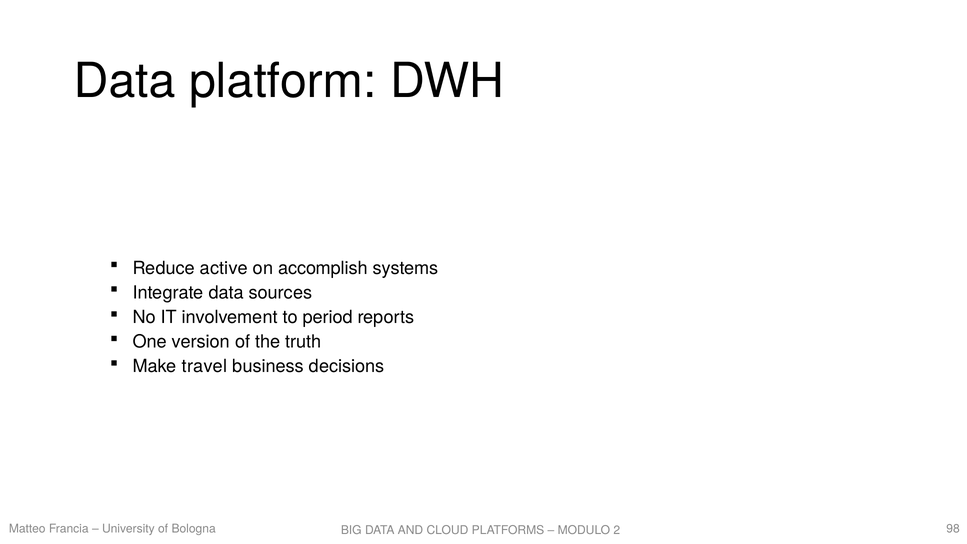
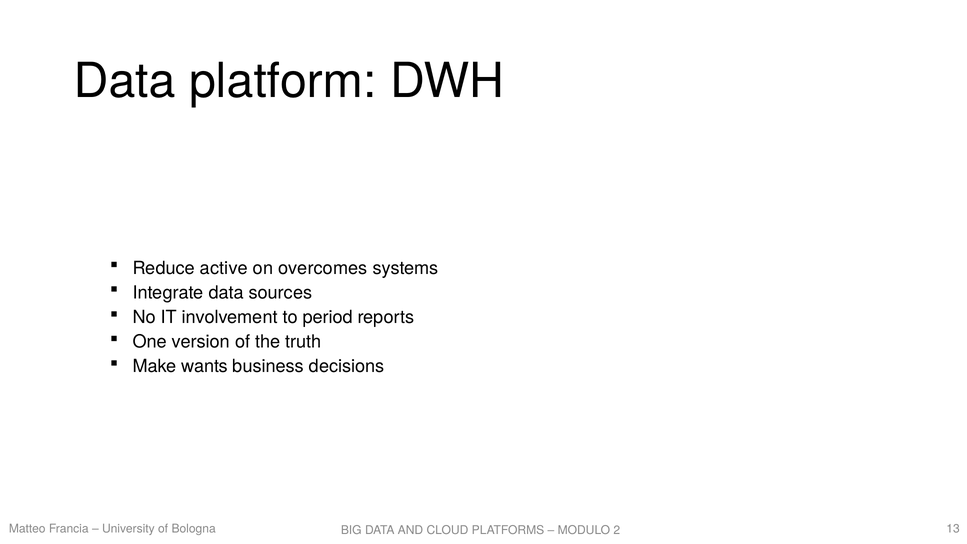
accomplish: accomplish -> overcomes (323, 268)
travel: travel -> wants (205, 366)
98: 98 -> 13 (953, 529)
